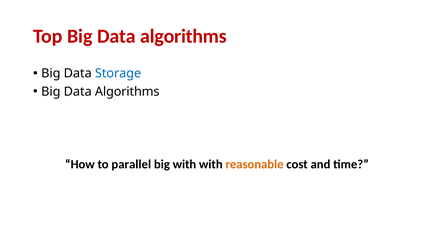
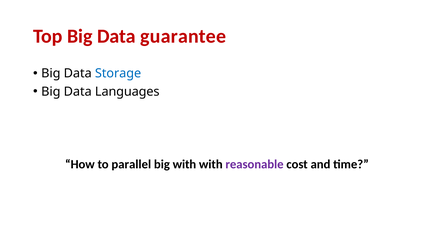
Top Big Data algorithms: algorithms -> guarantee (183, 36)
Algorithms: Algorithms -> Languages (127, 92)
reasonable colour: orange -> purple (255, 164)
